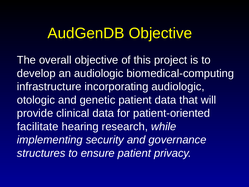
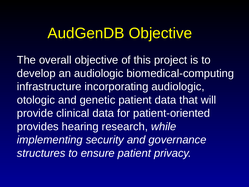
facilitate: facilitate -> provides (38, 126)
